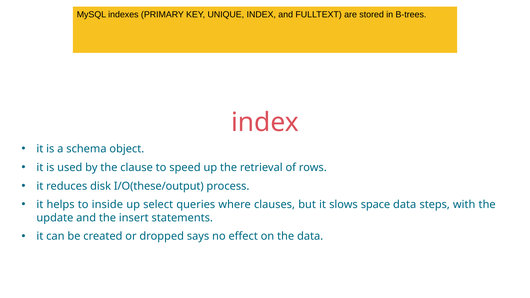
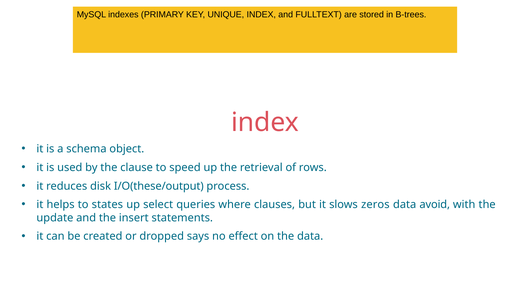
inside: inside -> states (107, 205)
space: space -> zeros (375, 205)
steps: steps -> avoid (435, 205)
